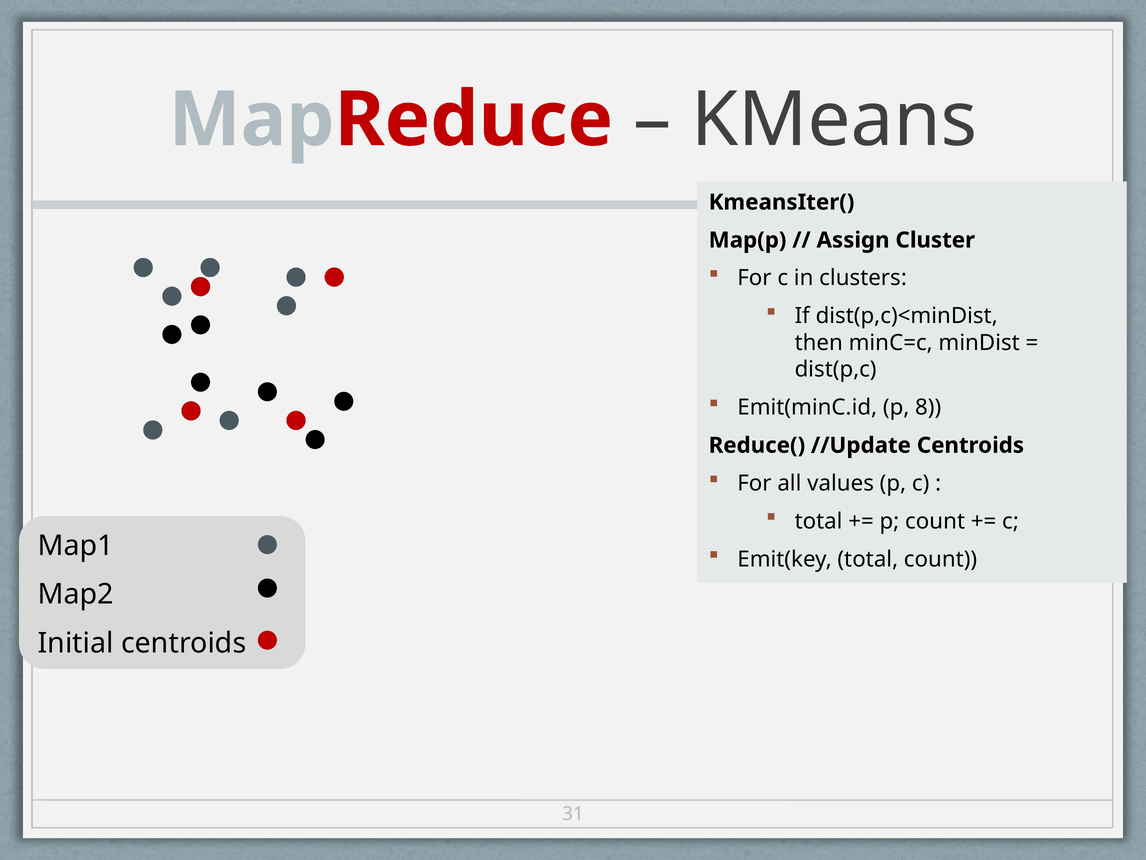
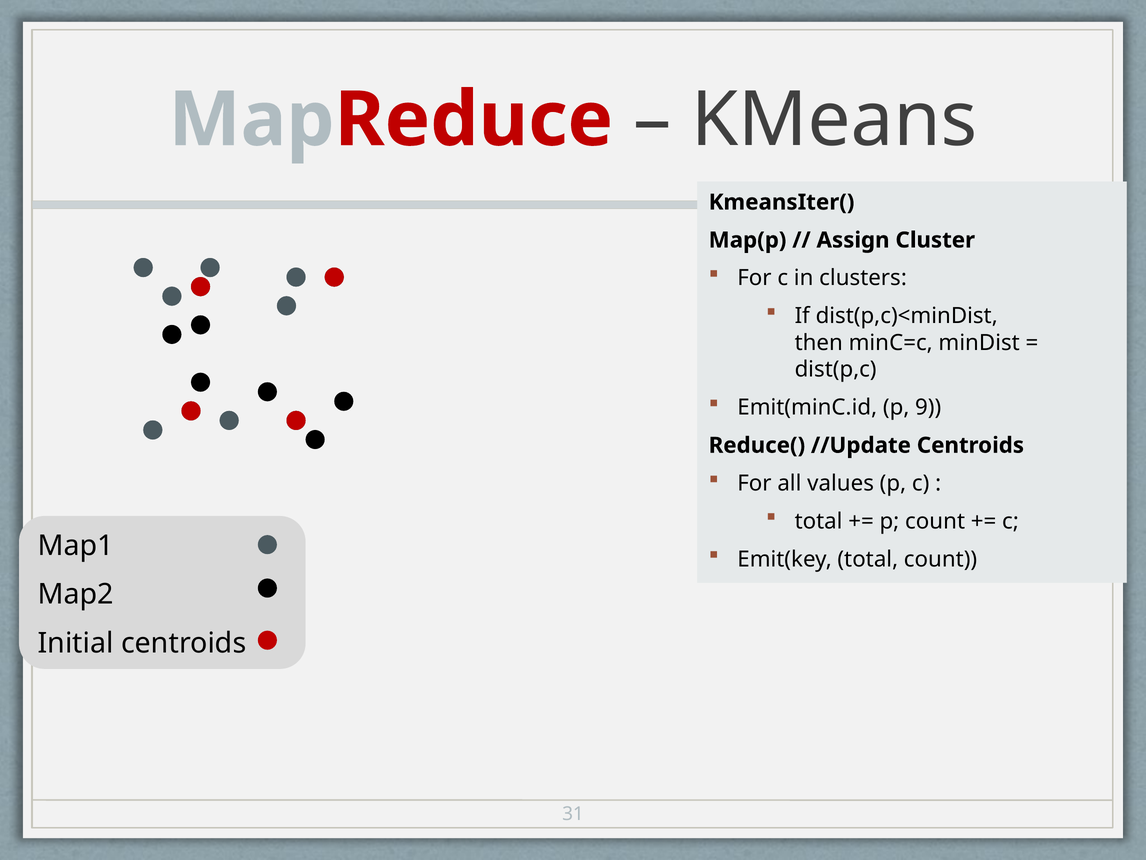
8: 8 -> 9 (928, 407)
